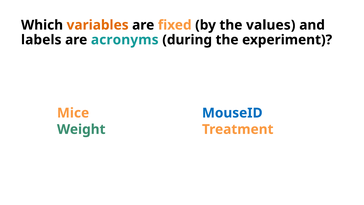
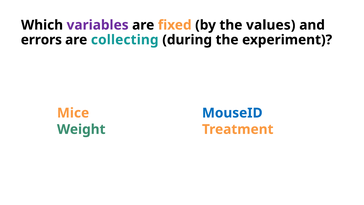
variables colour: orange -> purple (98, 25)
labels: labels -> errors (41, 40)
acronyms: acronyms -> collecting (125, 40)
